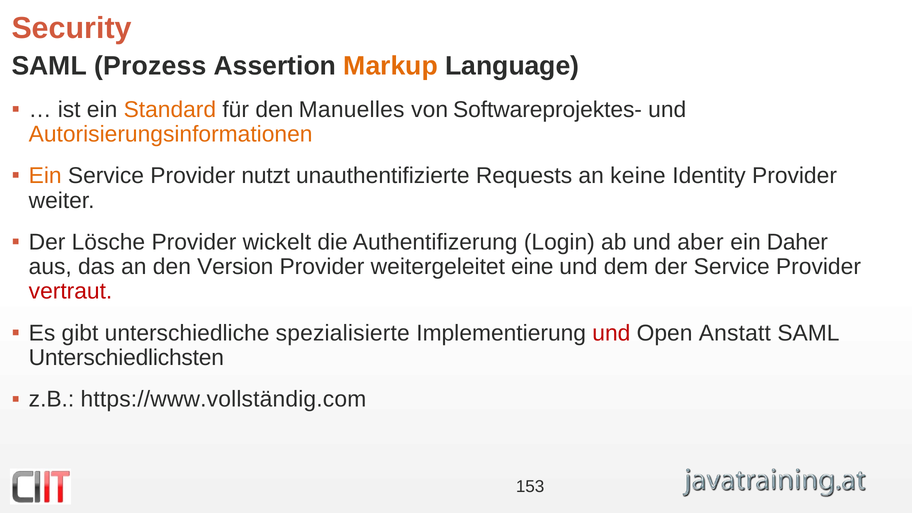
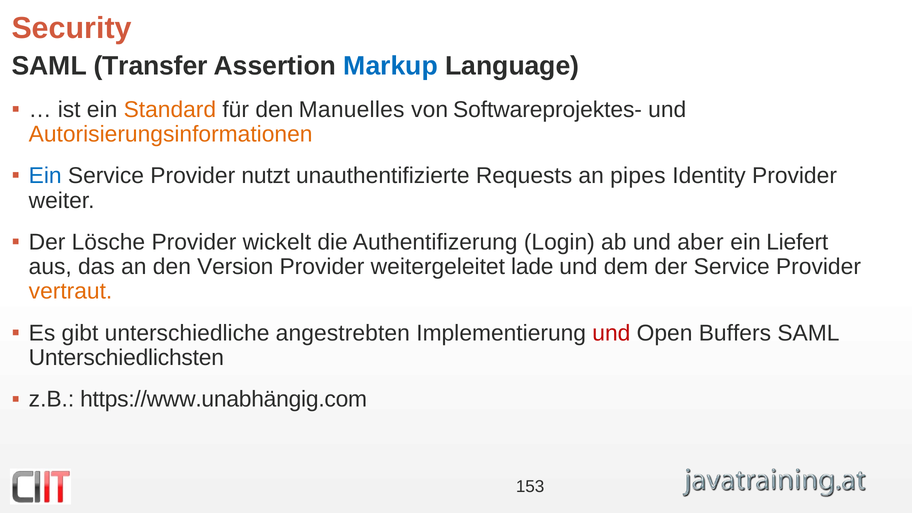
Prozess: Prozess -> Transfer (151, 66)
Markup colour: orange -> blue (391, 66)
Ein colour: orange -> blue (45, 176)
keine: keine -> pipes (638, 176)
Daher: Daher -> Liefert (797, 242)
eine: eine -> lade (532, 267)
vertraut colour: red -> orange (71, 291)
spezialisierte: spezialisierte -> angestrebten (343, 333)
Anstatt: Anstatt -> Buffers (735, 333)
https://www.vollständig.com: https://www.vollständig.com -> https://www.unabhängig.com (224, 399)
